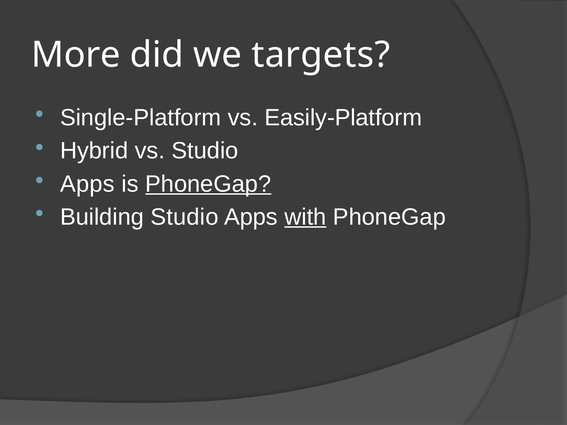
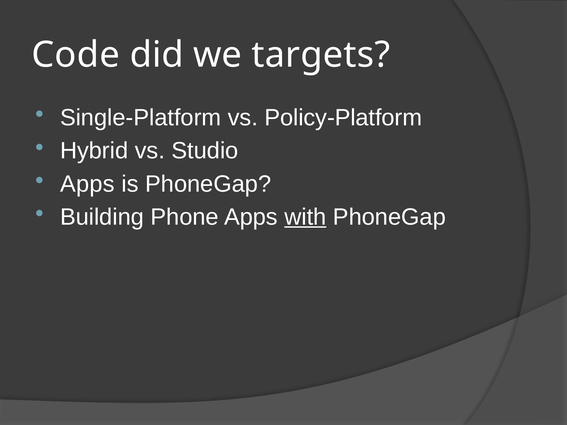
More: More -> Code (76, 55)
Easily-Platform: Easily-Platform -> Policy-Platform (343, 118)
PhoneGap underline: present -> none (208, 184)
Building Studio: Studio -> Phone (185, 217)
